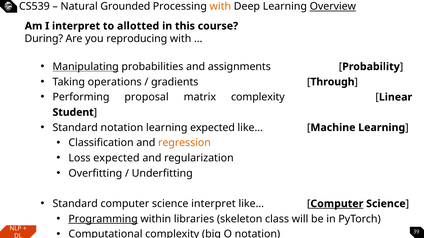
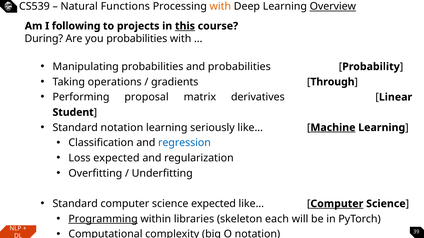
Grounded: Grounded -> Functions (125, 6)
I interpret: interpret -> following (76, 26)
allotted: allotted -> projects (138, 26)
this underline: none -> present (185, 26)
you reproducing: reproducing -> probabilities (137, 39)
Manipulating underline: present -> none (86, 67)
and assignments: assignments -> probabilities (239, 67)
matrix complexity: complexity -> derivatives (258, 97)
learning expected: expected -> seriously (212, 128)
Machine underline: none -> present (333, 128)
regression colour: orange -> blue (184, 143)
science interpret: interpret -> expected (214, 204)
class: class -> each (277, 219)
